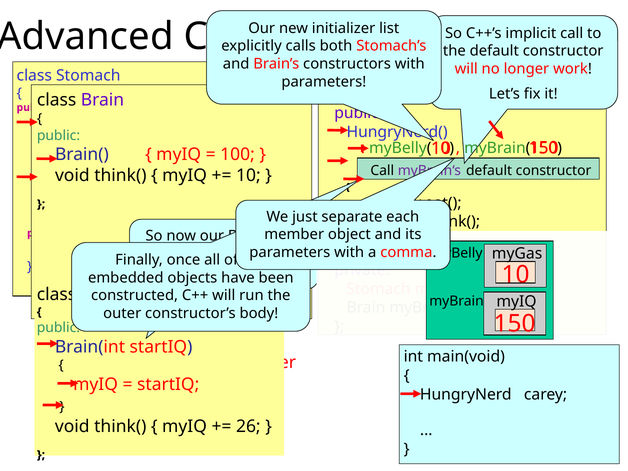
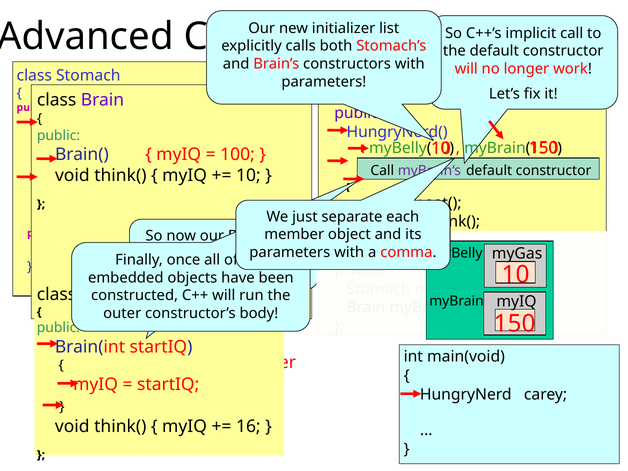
26: 26 -> 16 (248, 426)
